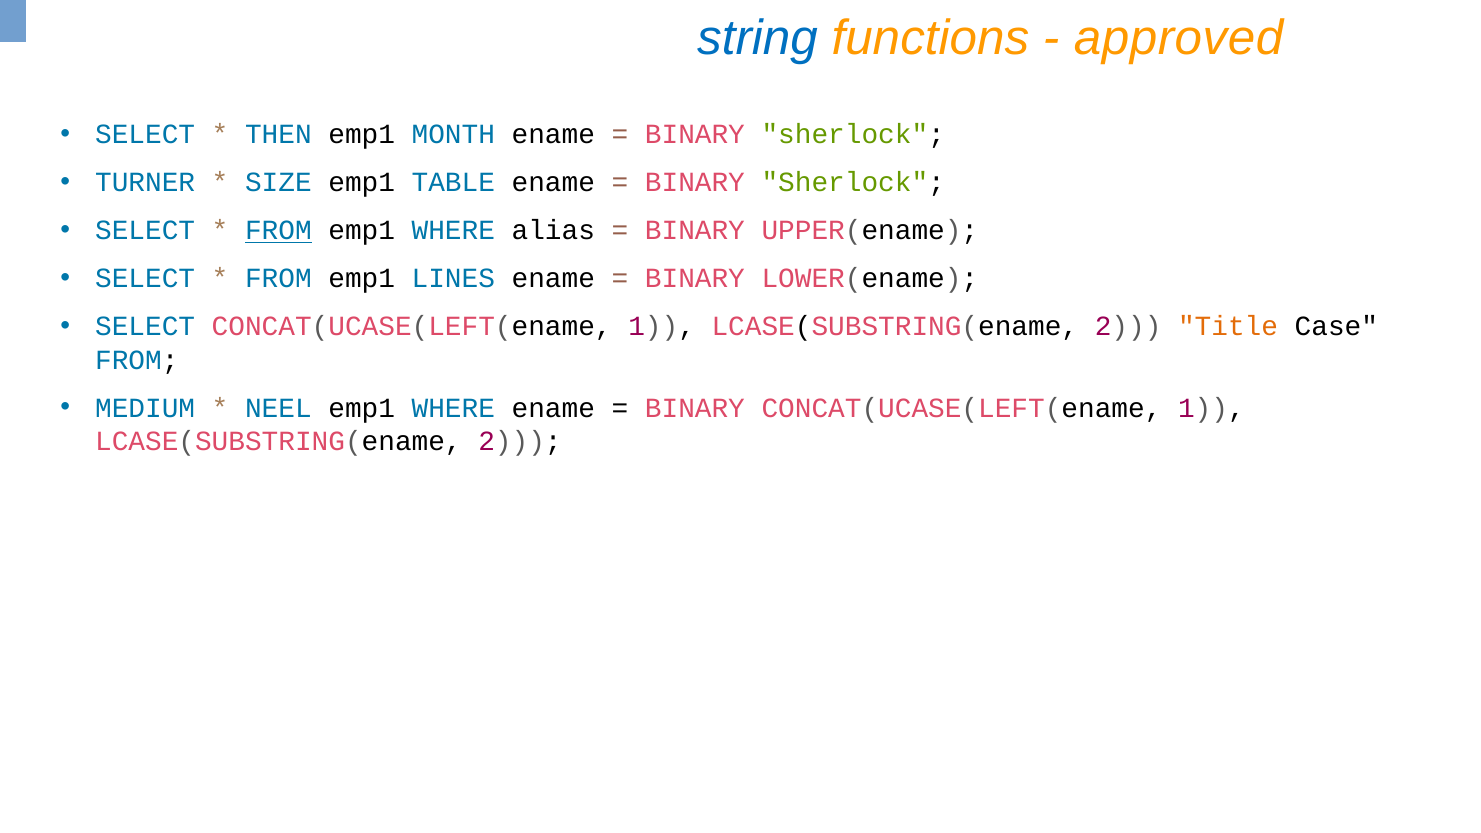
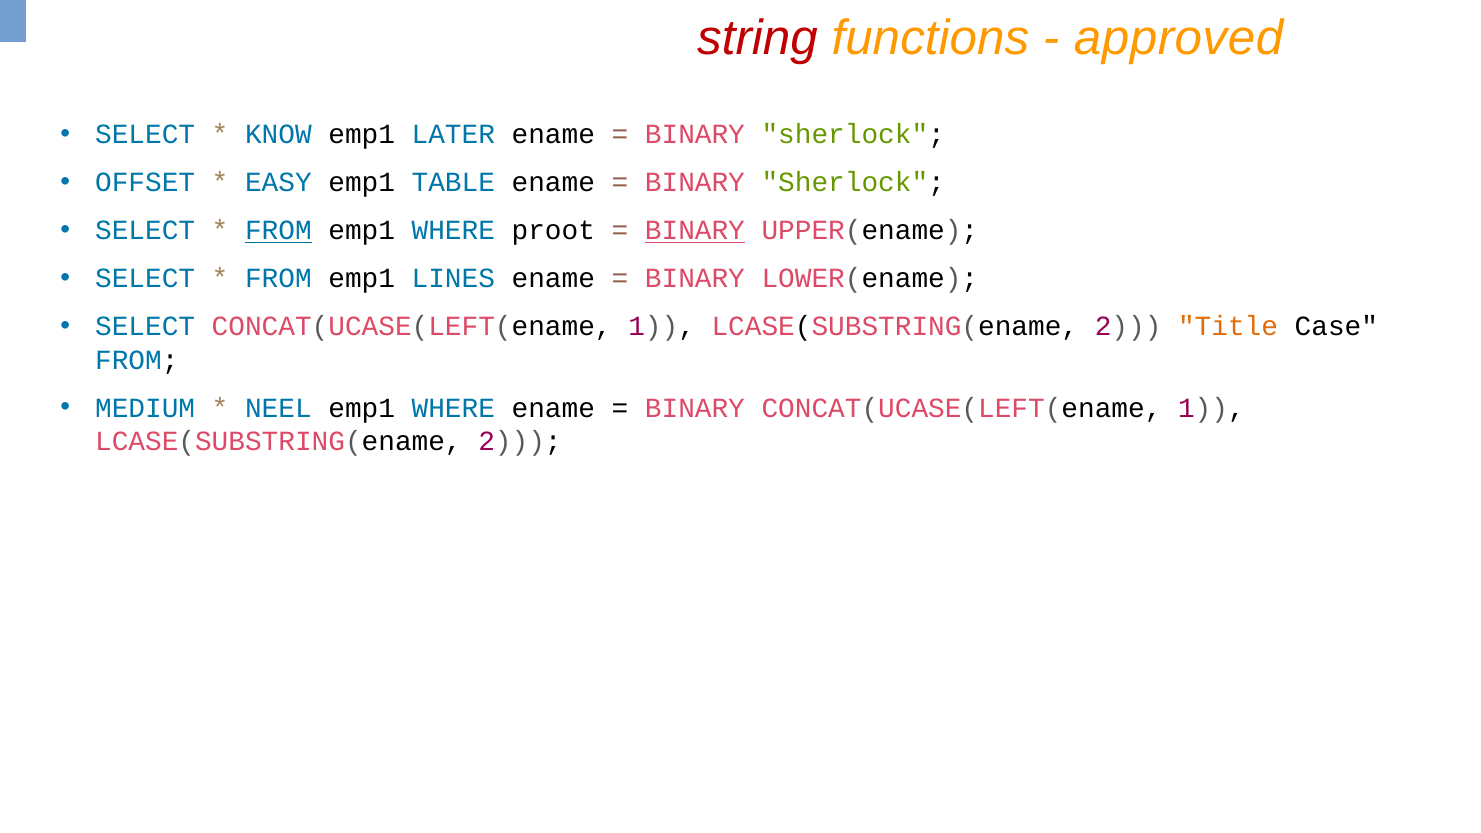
string colour: blue -> red (757, 39)
THEN: THEN -> KNOW (278, 134)
MONTH: MONTH -> LATER (453, 134)
TURNER: TURNER -> OFFSET (145, 183)
SIZE: SIZE -> EASY (278, 183)
alias: alias -> proot (553, 231)
BINARY underline: none -> present (695, 231)
